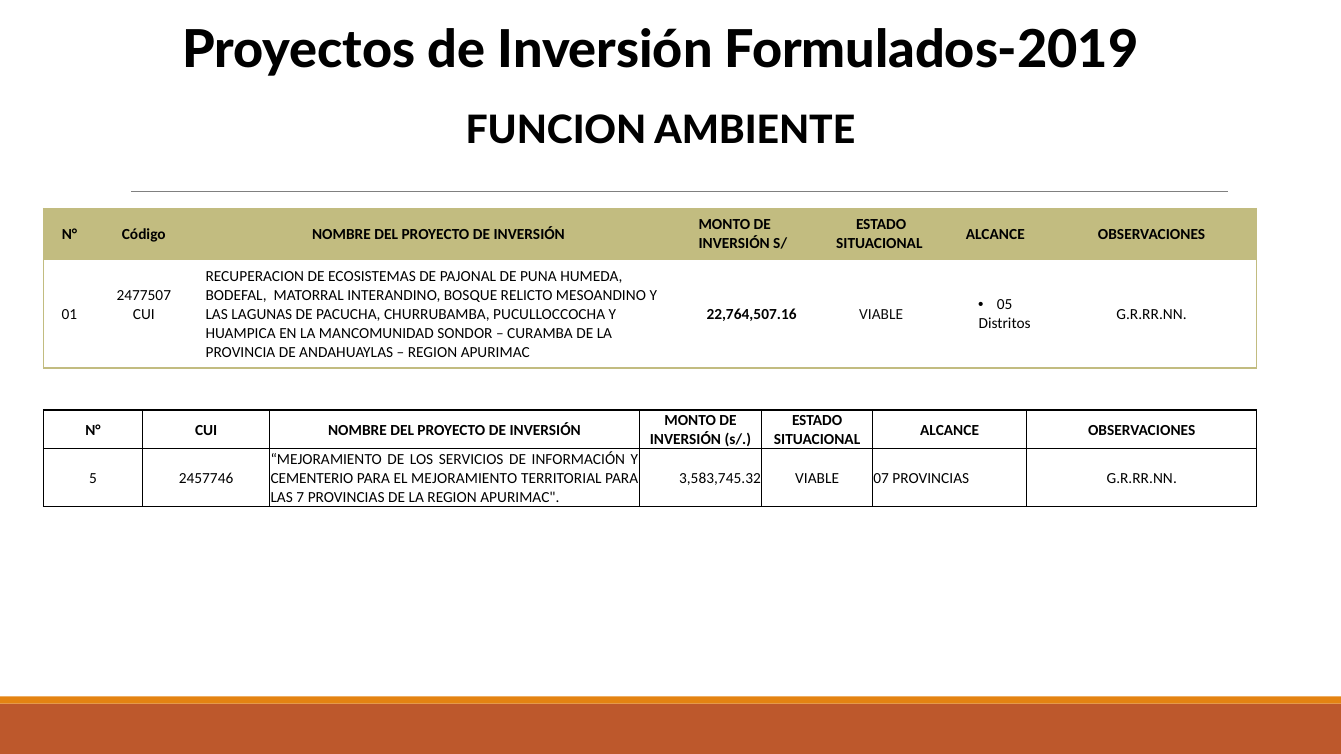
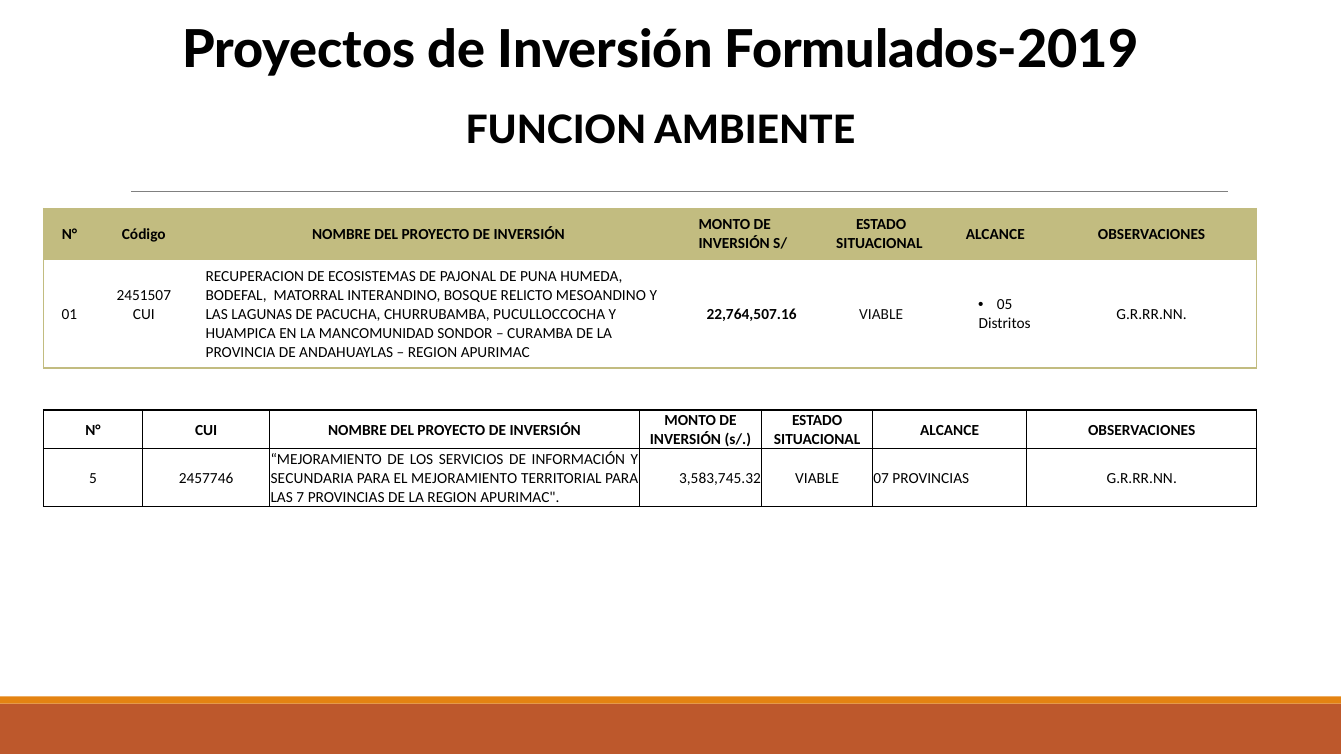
2477507: 2477507 -> 2451507 (144, 295)
CEMENTERIO: CEMENTERIO -> SECUNDARIA (312, 478)
